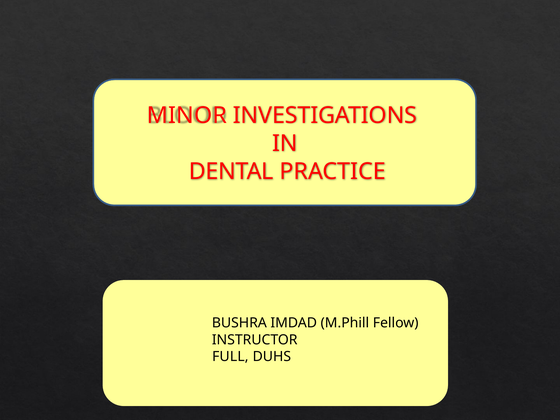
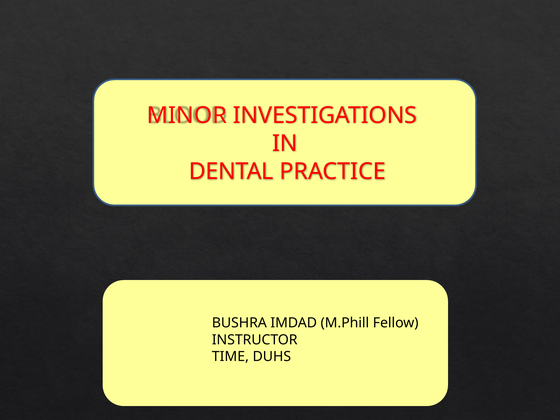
FULL: FULL -> TIME (230, 357)
